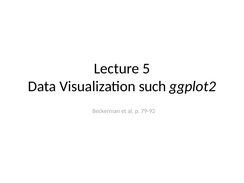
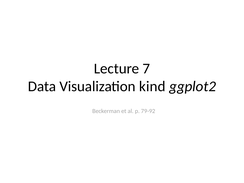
5: 5 -> 7 (146, 69)
such: such -> kind (152, 86)
